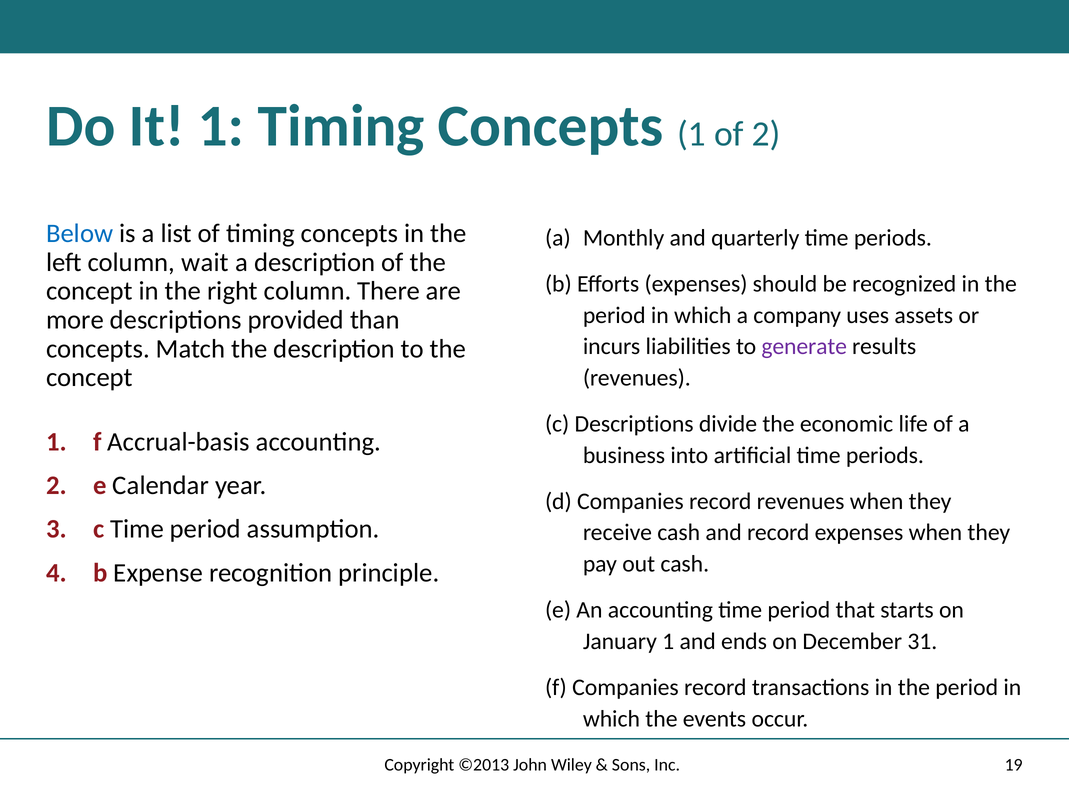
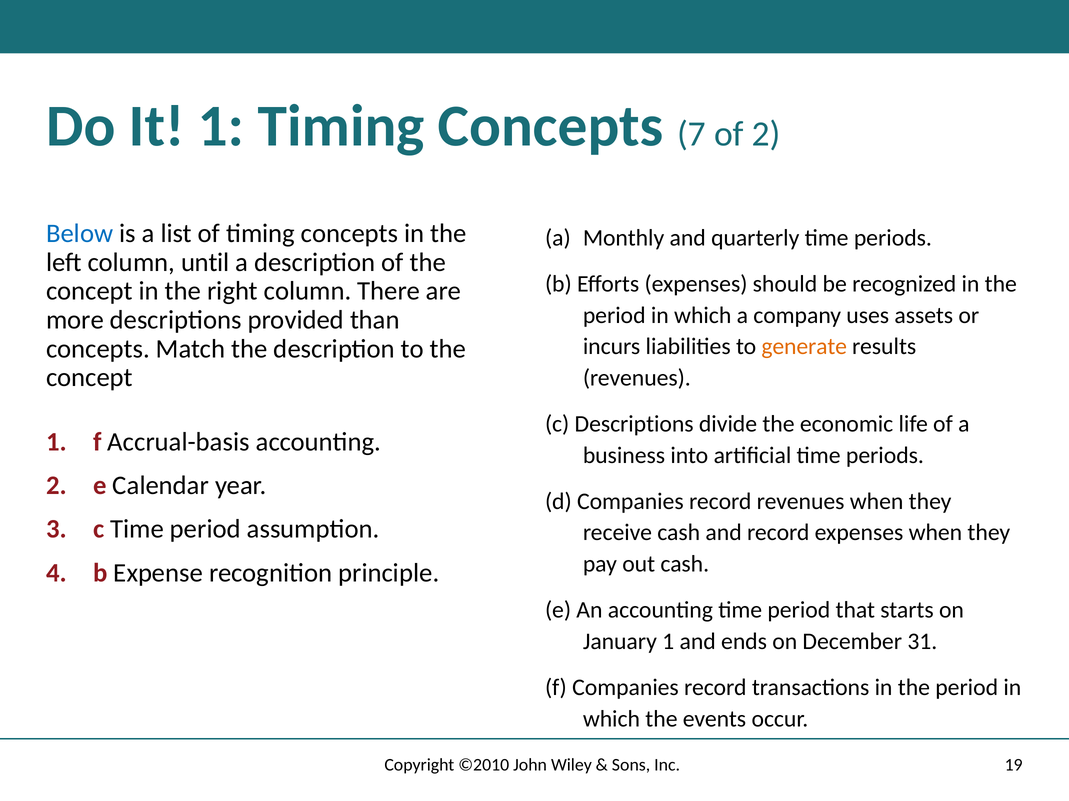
Concepts 1: 1 -> 7 (692, 134)
wait: wait -> until (205, 262)
generate colour: purple -> orange (804, 347)
©2013: ©2013 -> ©2010 (484, 765)
